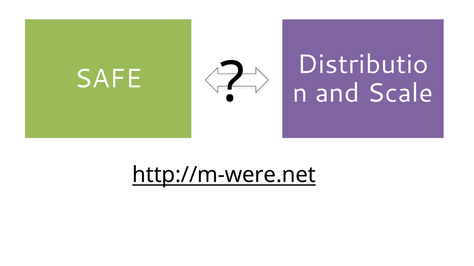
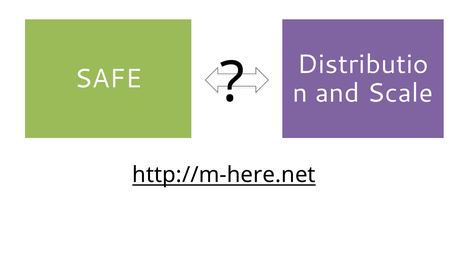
http://m-were.net: http://m-were.net -> http://m-here.net (224, 175)
